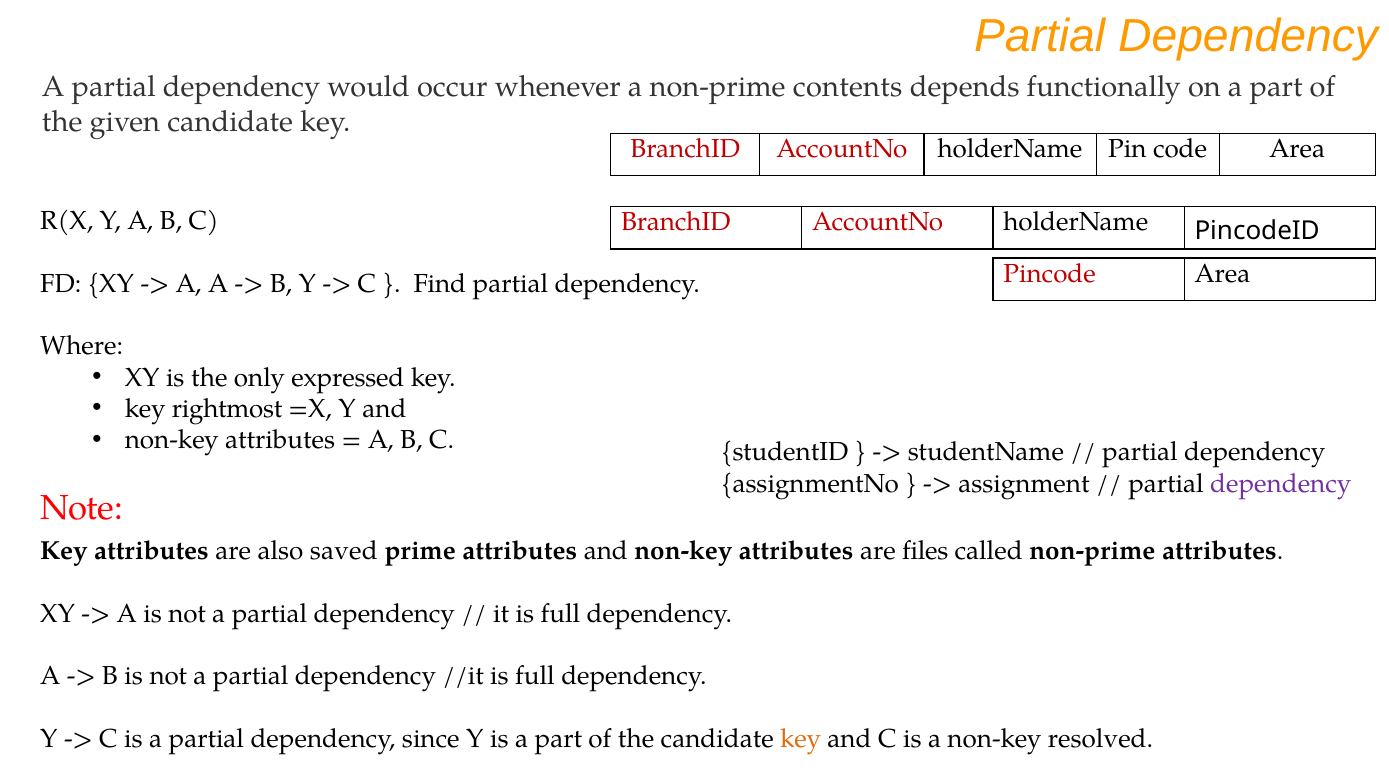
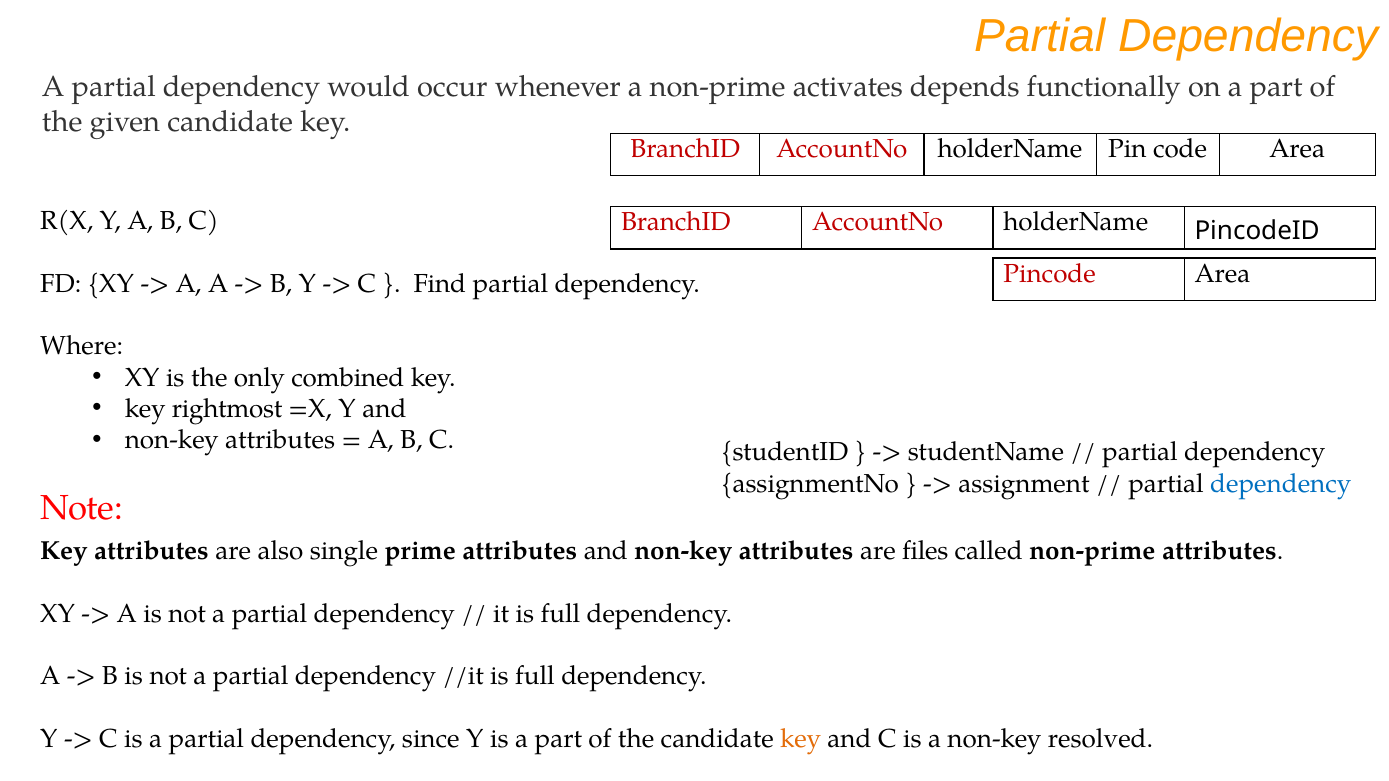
contents: contents -> activates (848, 87)
expressed: expressed -> combined (348, 378)
dependency colour: purple -> blue (1281, 484)
saved: saved -> single (344, 551)
